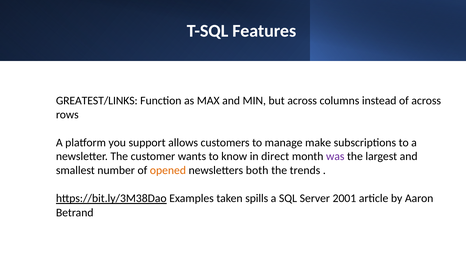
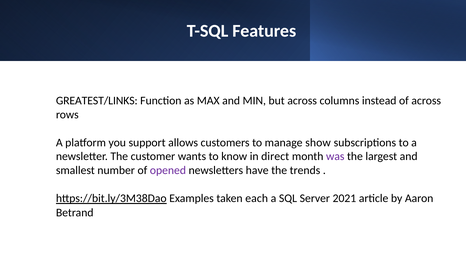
make: make -> show (318, 143)
opened colour: orange -> purple (168, 171)
both: both -> have (257, 171)
spills: spills -> each (257, 198)
2001: 2001 -> 2021 (344, 198)
